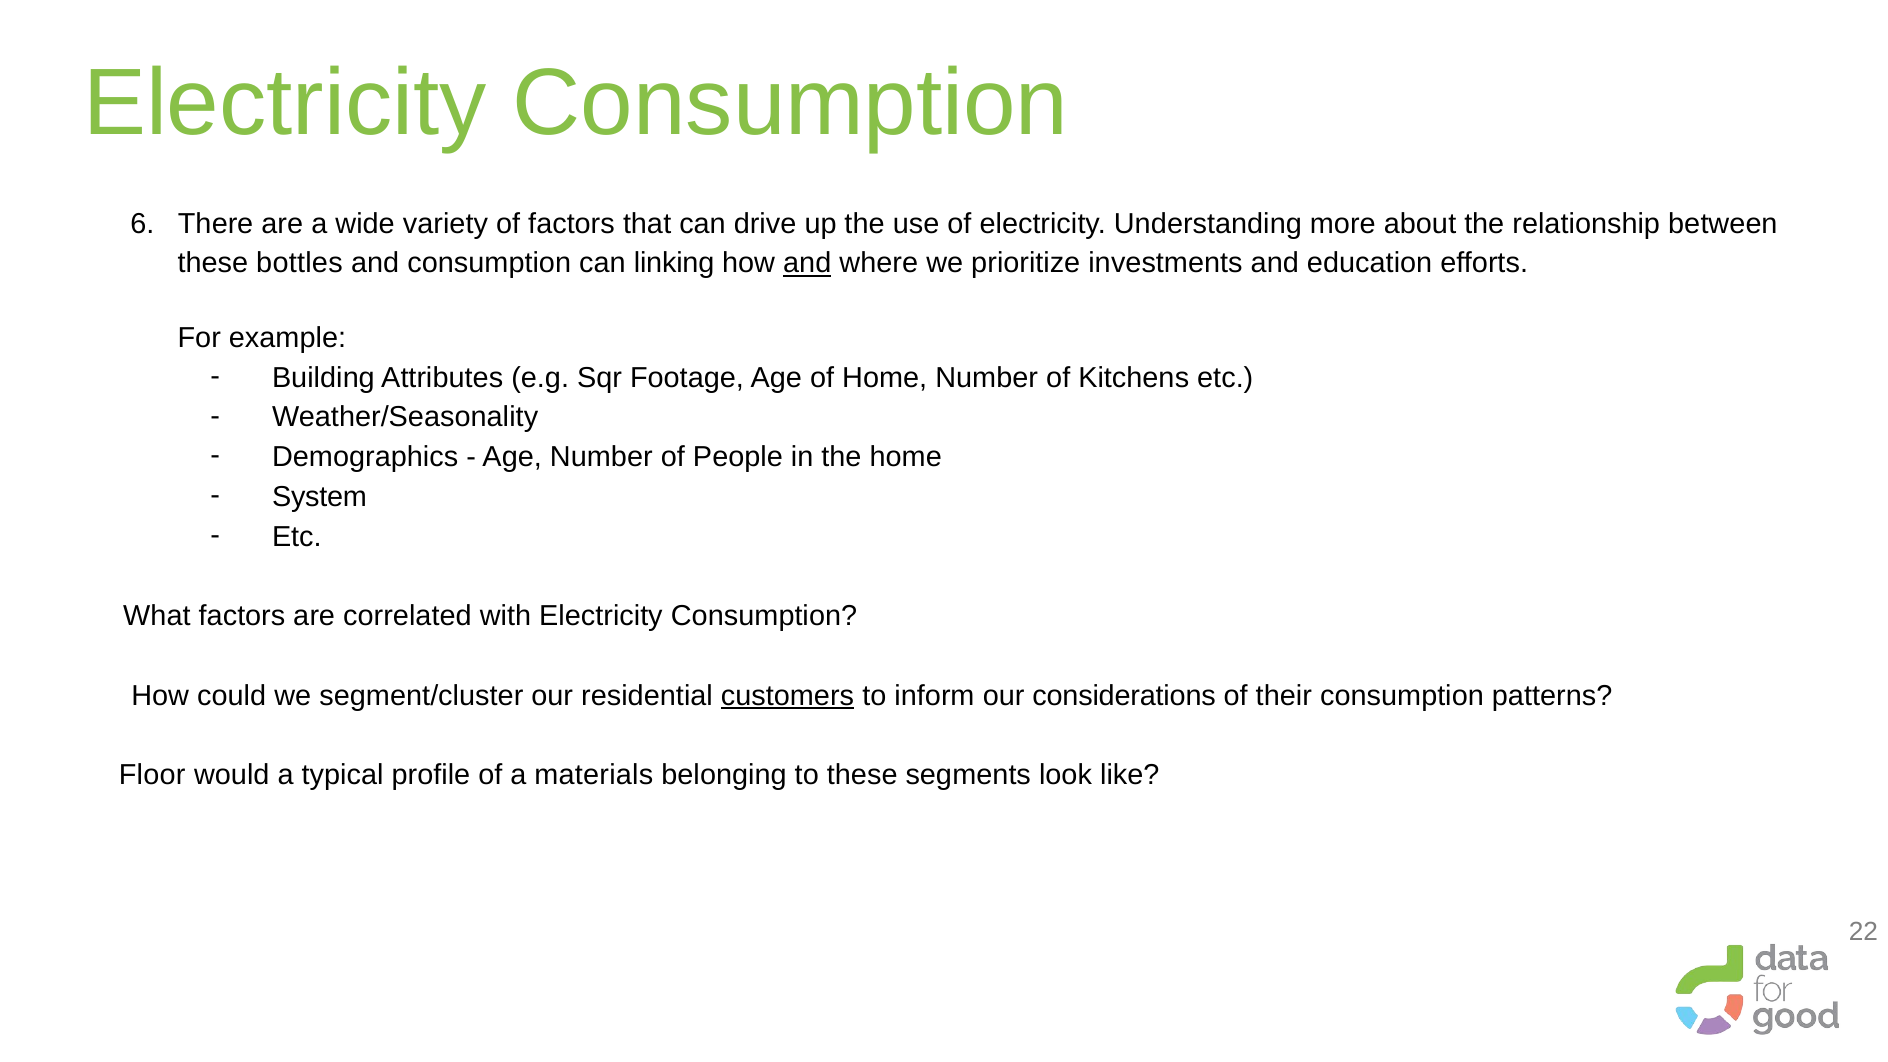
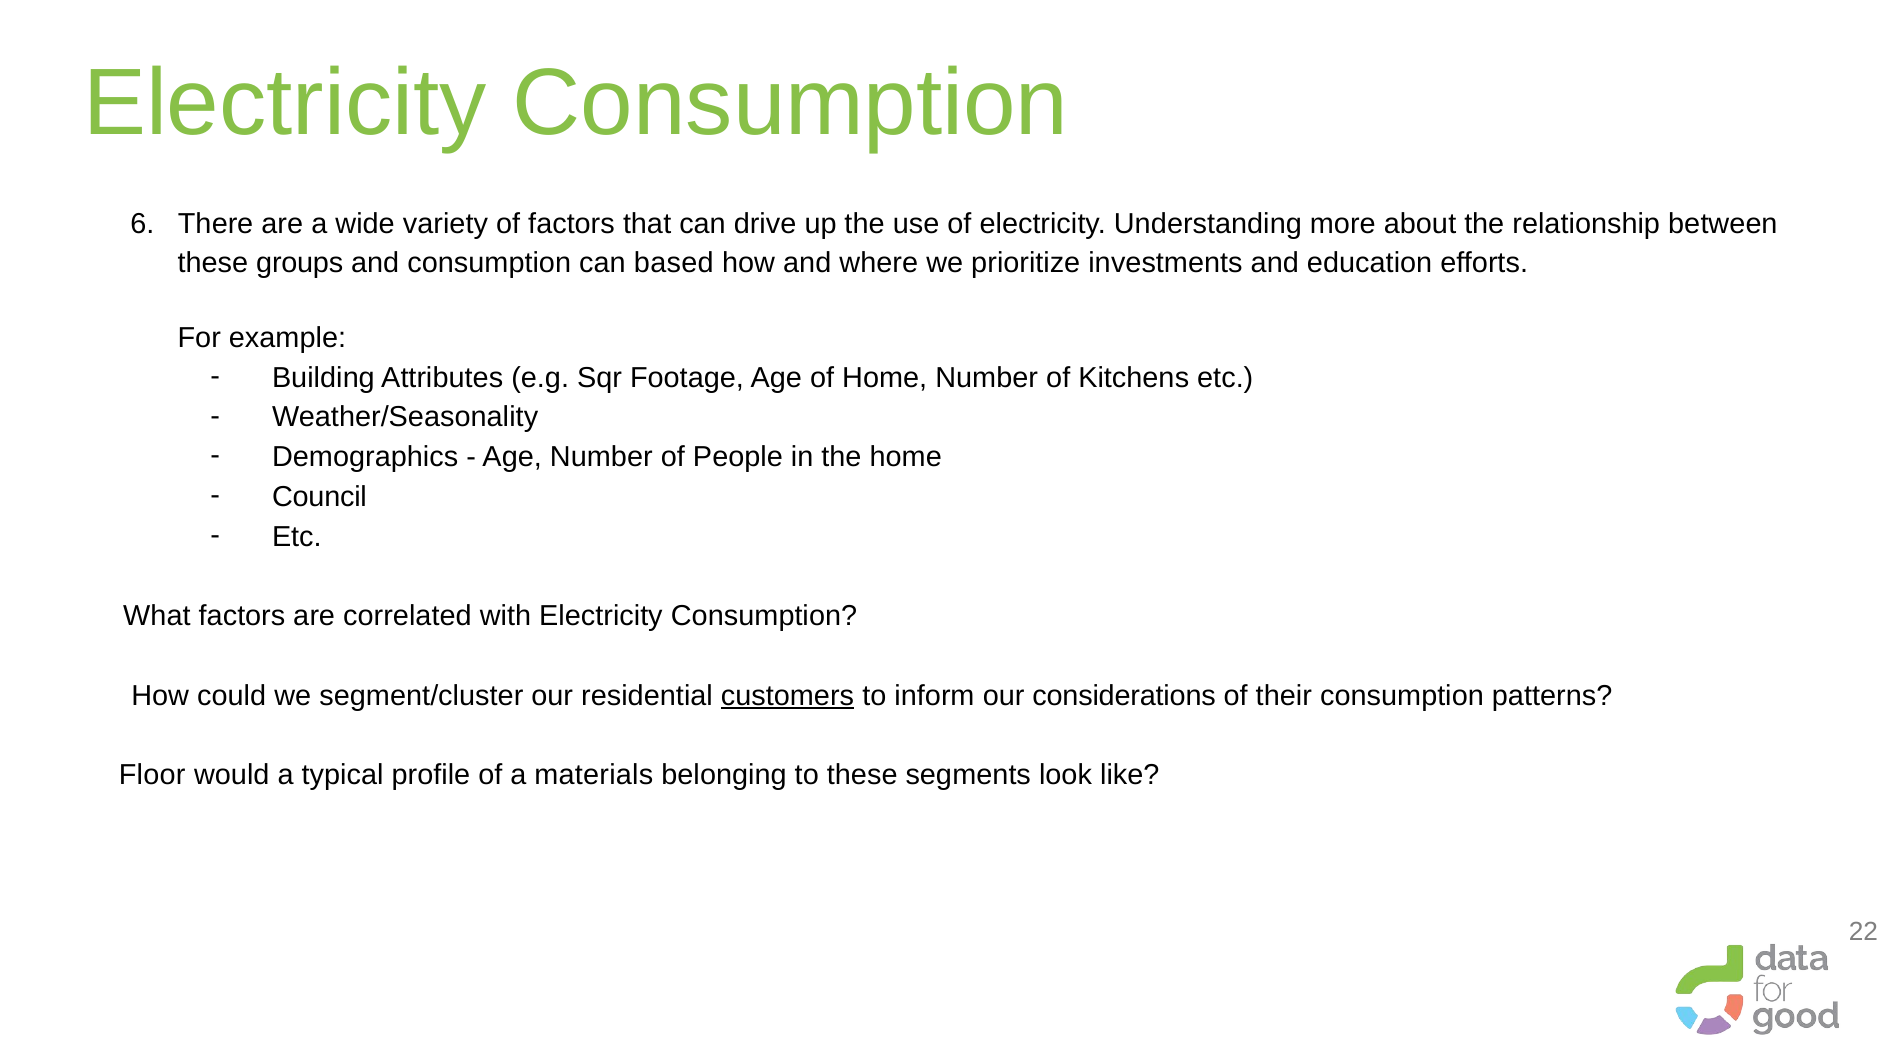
bottles: bottles -> groups (300, 263)
linking: linking -> based (674, 263)
and underline: present -> none (807, 263)
System: System -> Council (319, 497)
